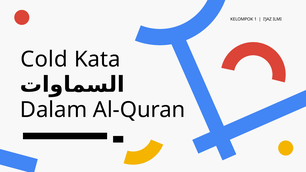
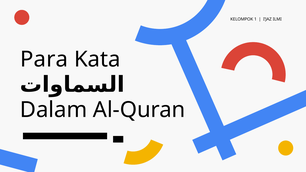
Cold: Cold -> Para (44, 59)
